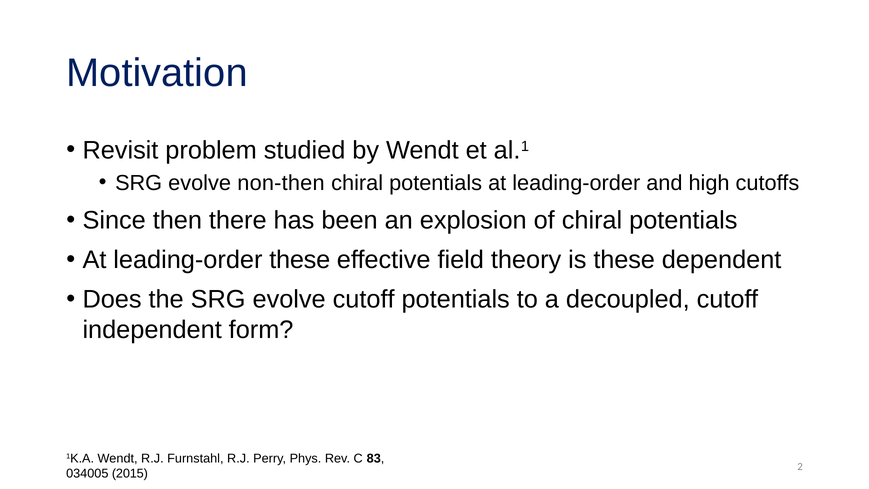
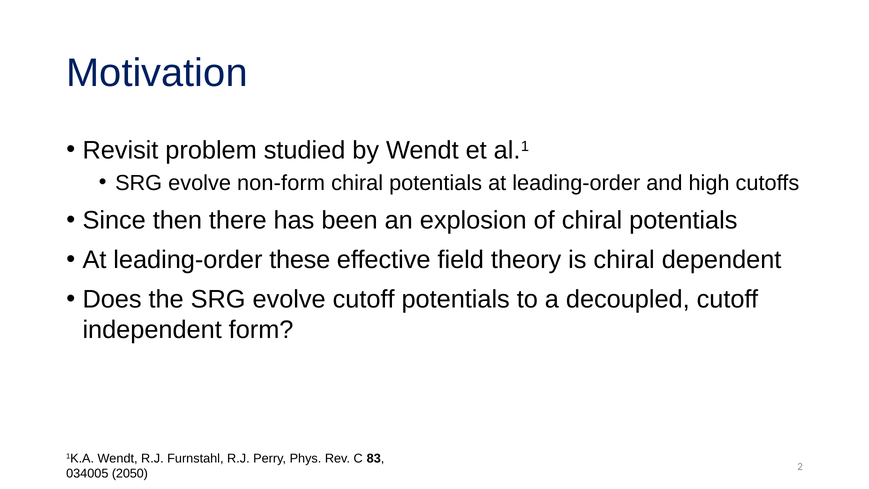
non-then: non-then -> non-form (281, 183)
is these: these -> chiral (624, 260)
2015: 2015 -> 2050 (130, 473)
